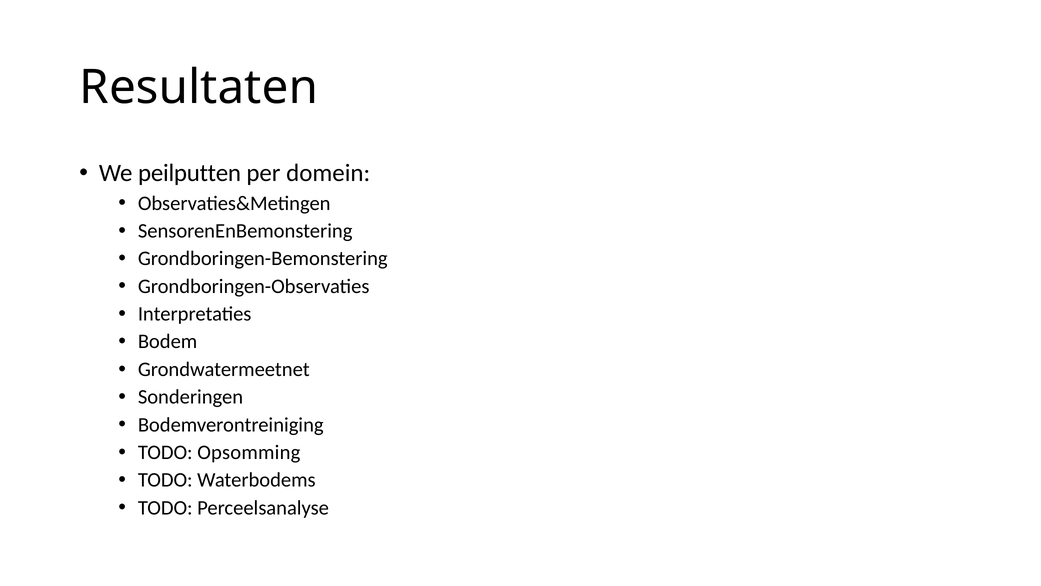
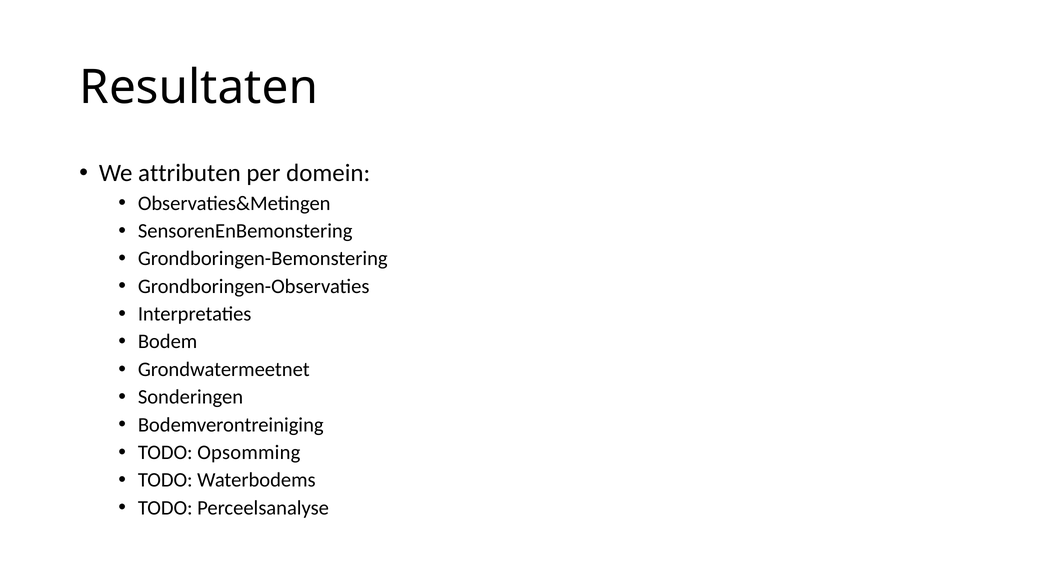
peilputten: peilputten -> attributen (189, 173)
